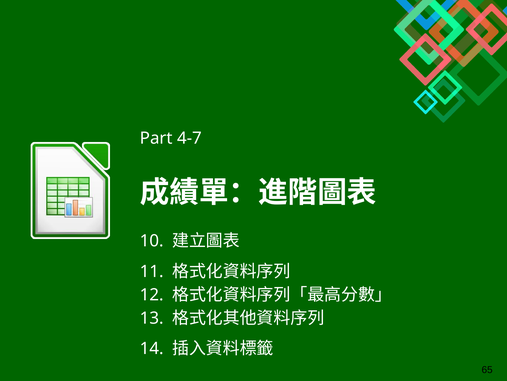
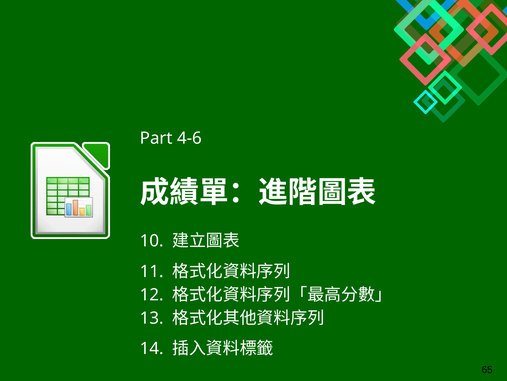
4-7: 4-7 -> 4-6 (189, 138)
